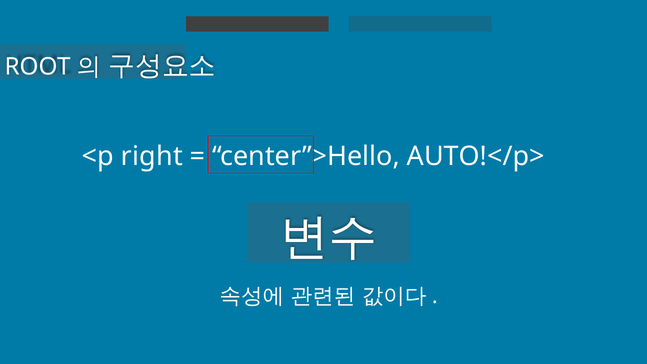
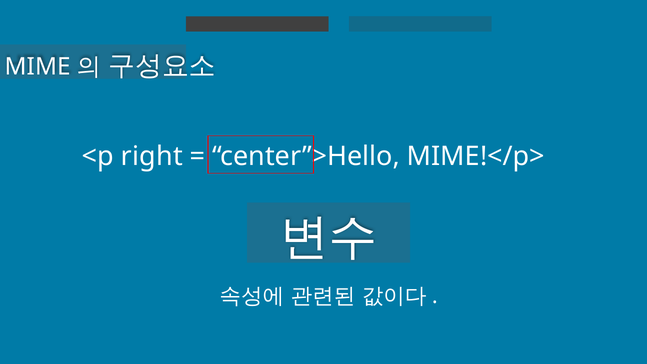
ROOT: ROOT -> MIME (38, 67)
AUTO!</p>: AUTO!</p> -> MIME!</p> (476, 156)
